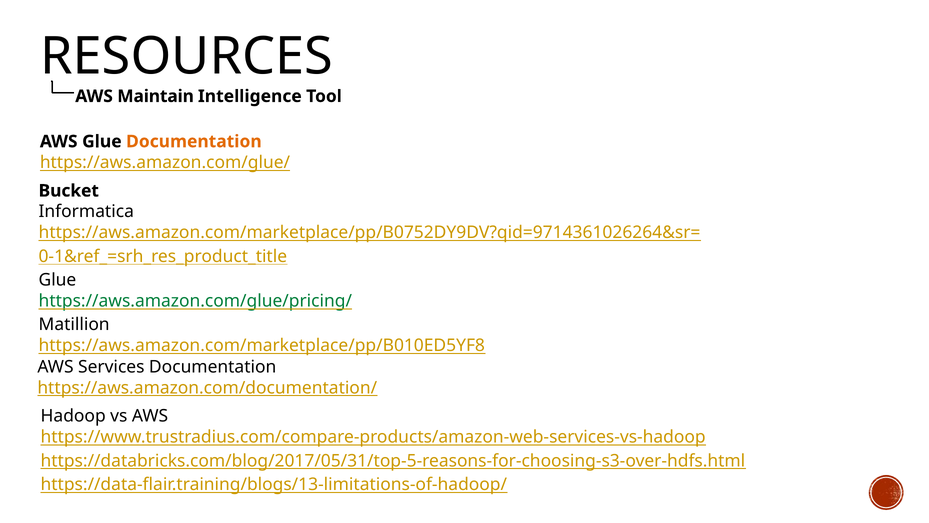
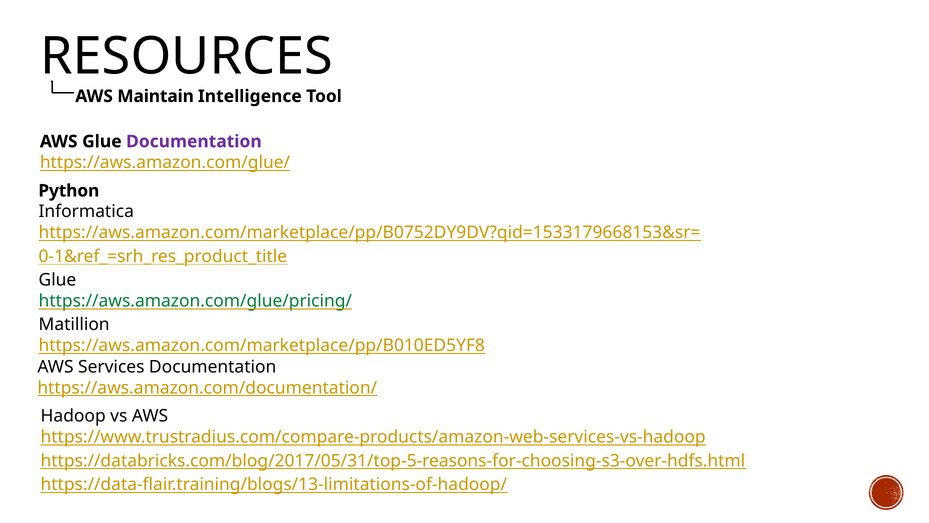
Documentation colour: orange -> purple (194, 141)
Bucket: Bucket -> Python (69, 191)
https://aws.amazon.com/marketplace/pp/B0752DY9DV?qid=9714361026264&sr=: https://aws.amazon.com/marketplace/pp/B0752DY9DV?qid=9714361026264&sr= -> https://aws.amazon.com/marketplace/pp/B0752DY9DV?qid=1533179668153&sr= (370, 232)
